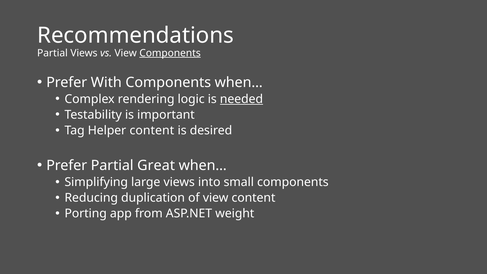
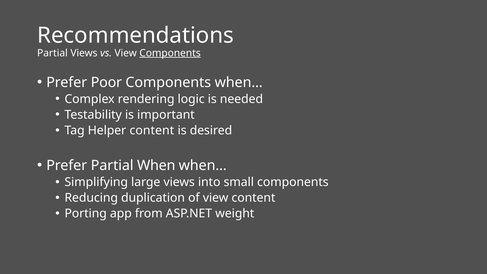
With: With -> Poor (106, 82)
needed underline: present -> none (241, 99)
Great: Great -> When (156, 165)
